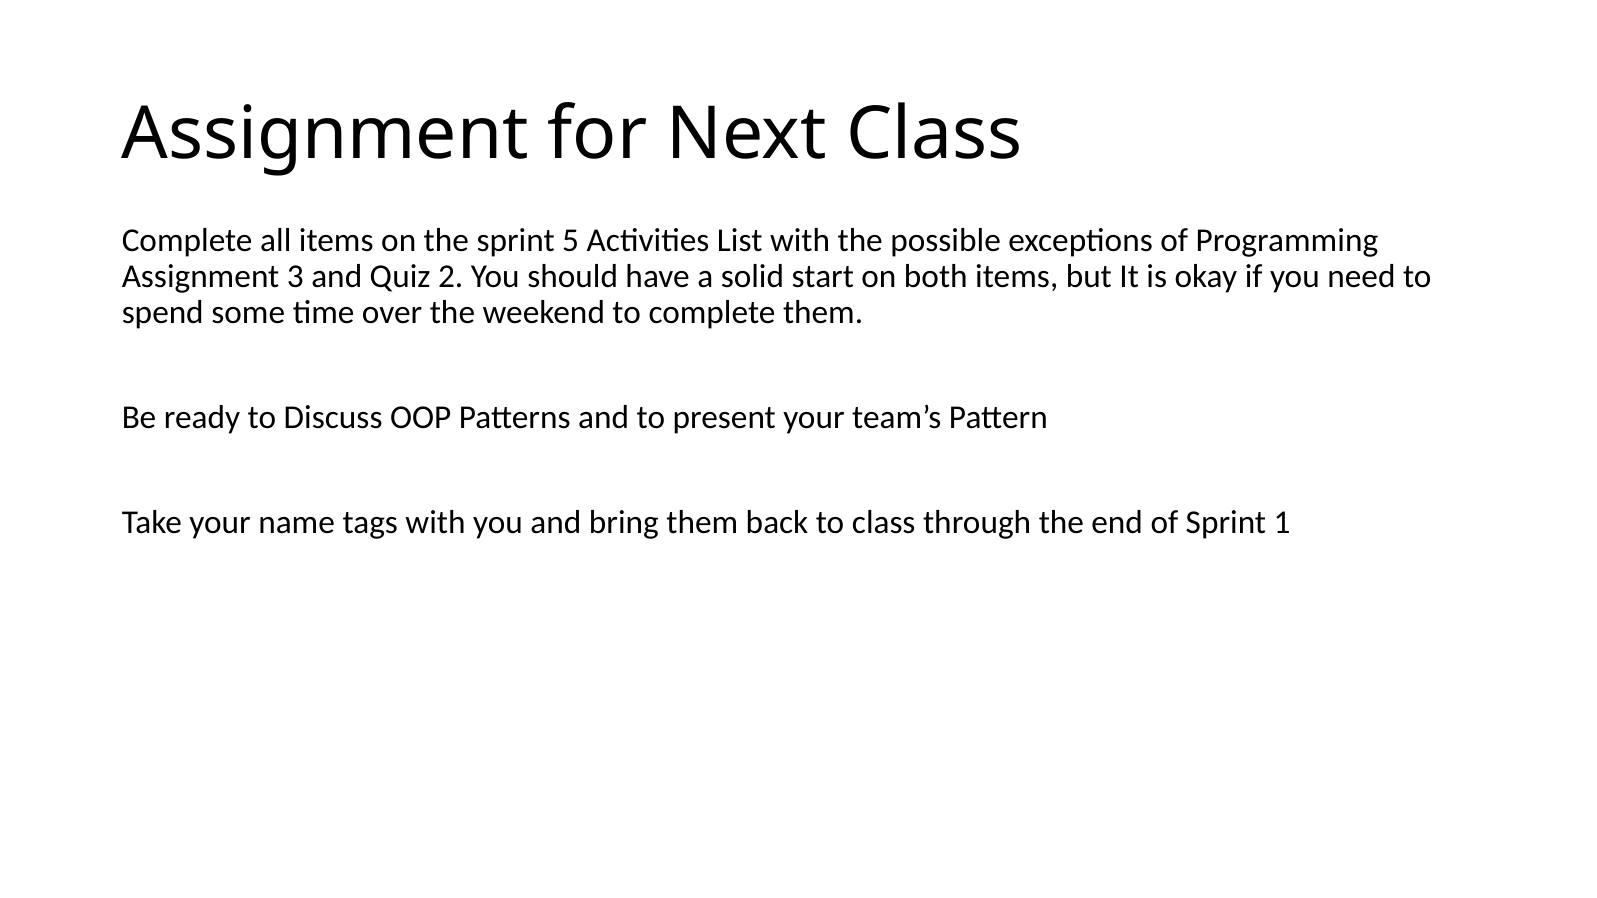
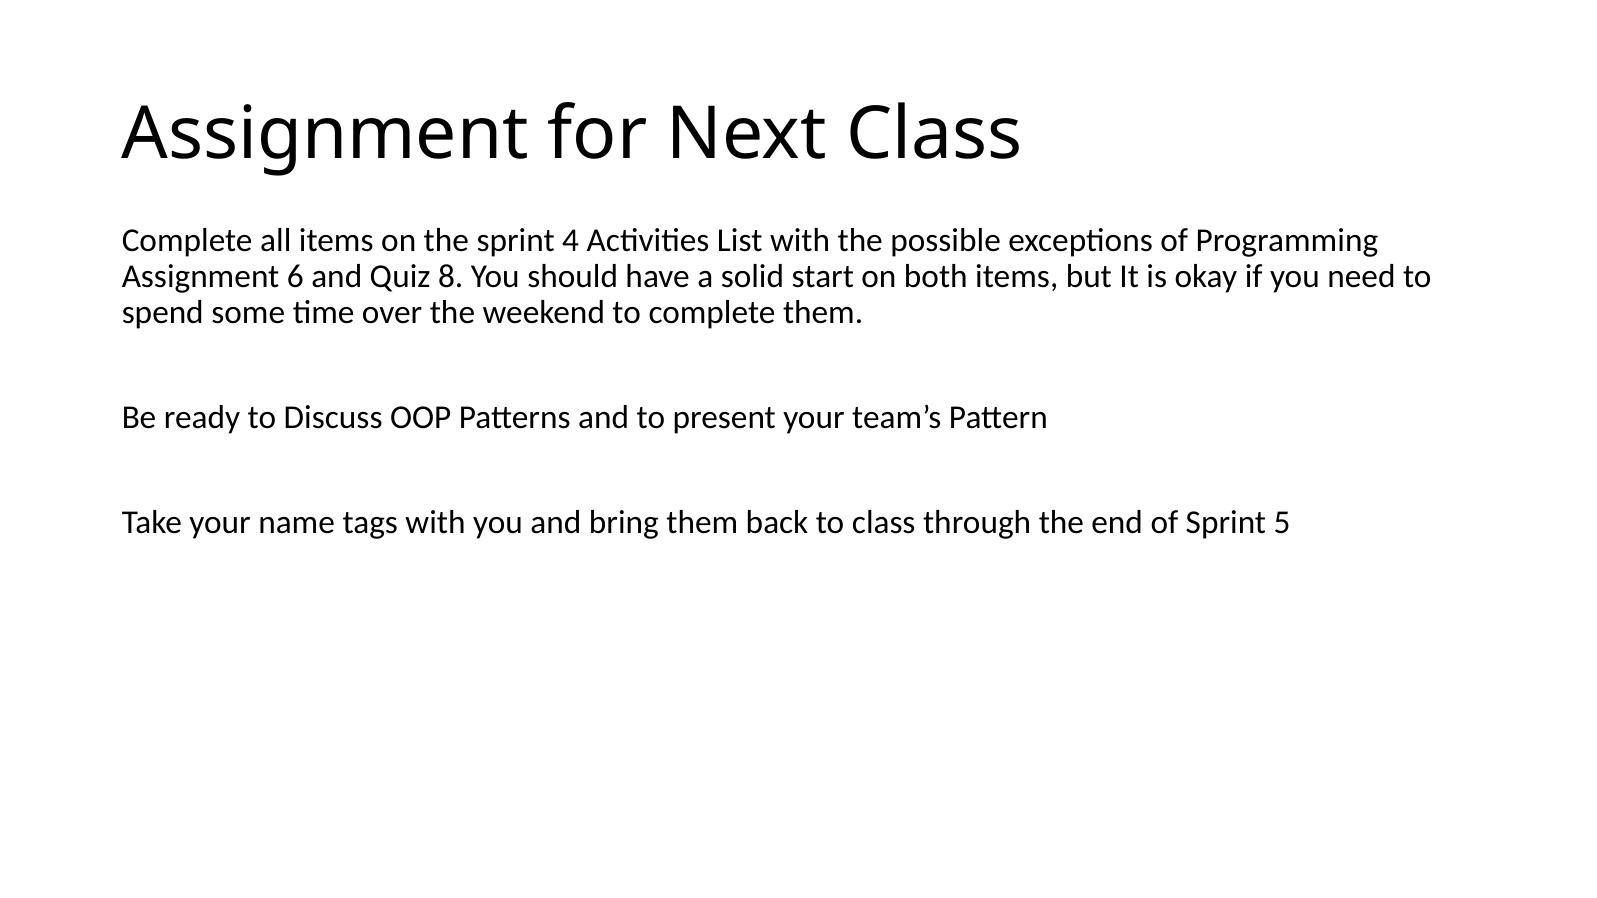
5: 5 -> 4 (571, 241)
3: 3 -> 6 (295, 277)
2: 2 -> 8 (451, 277)
1: 1 -> 5 (1282, 523)
